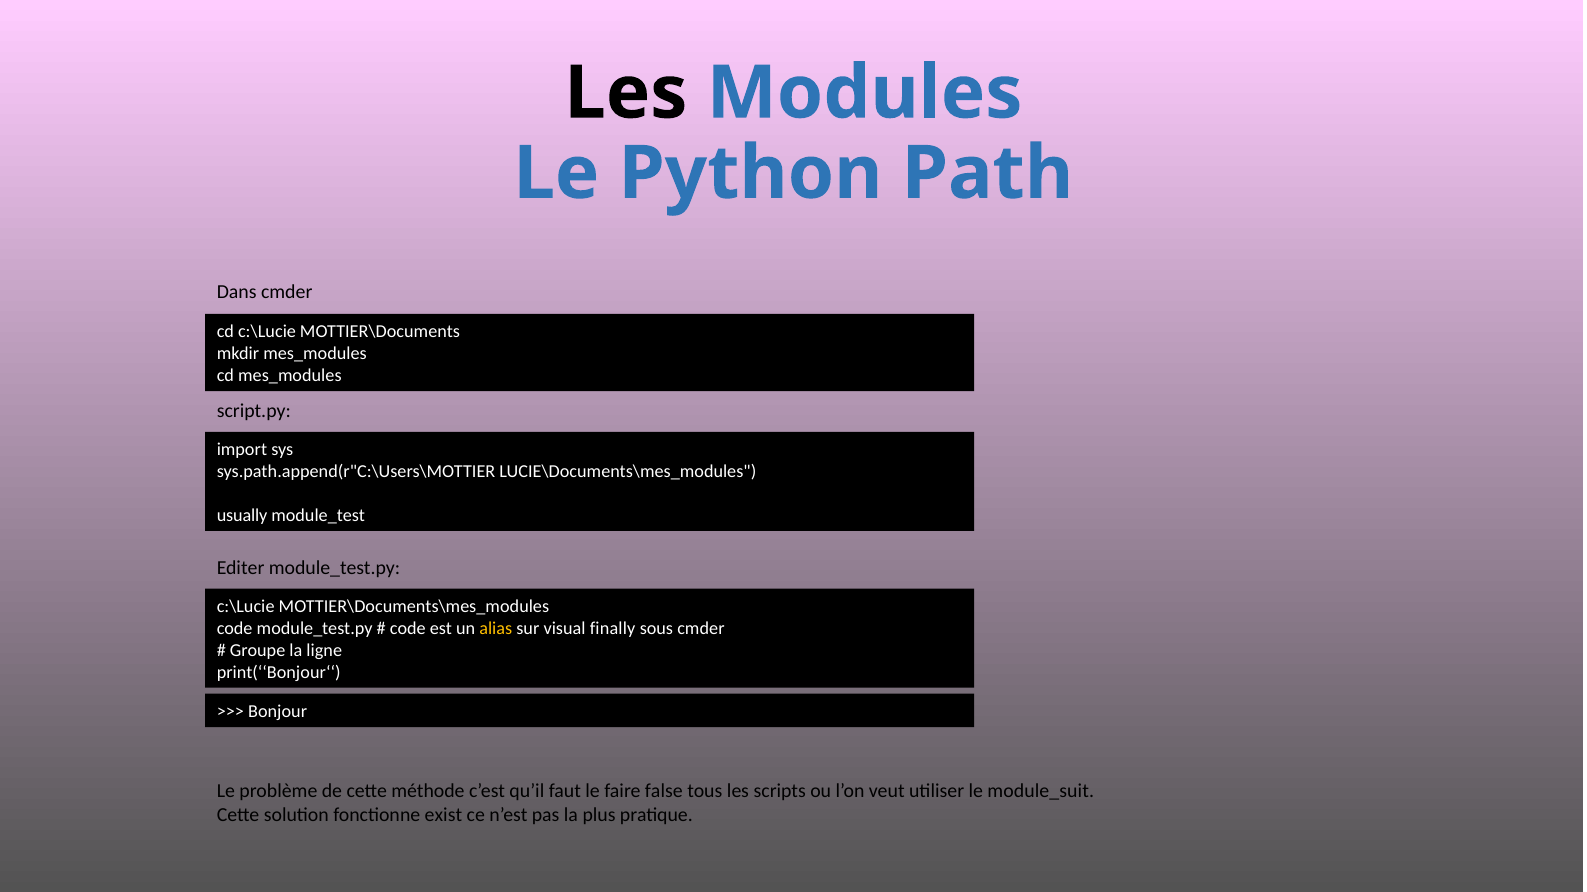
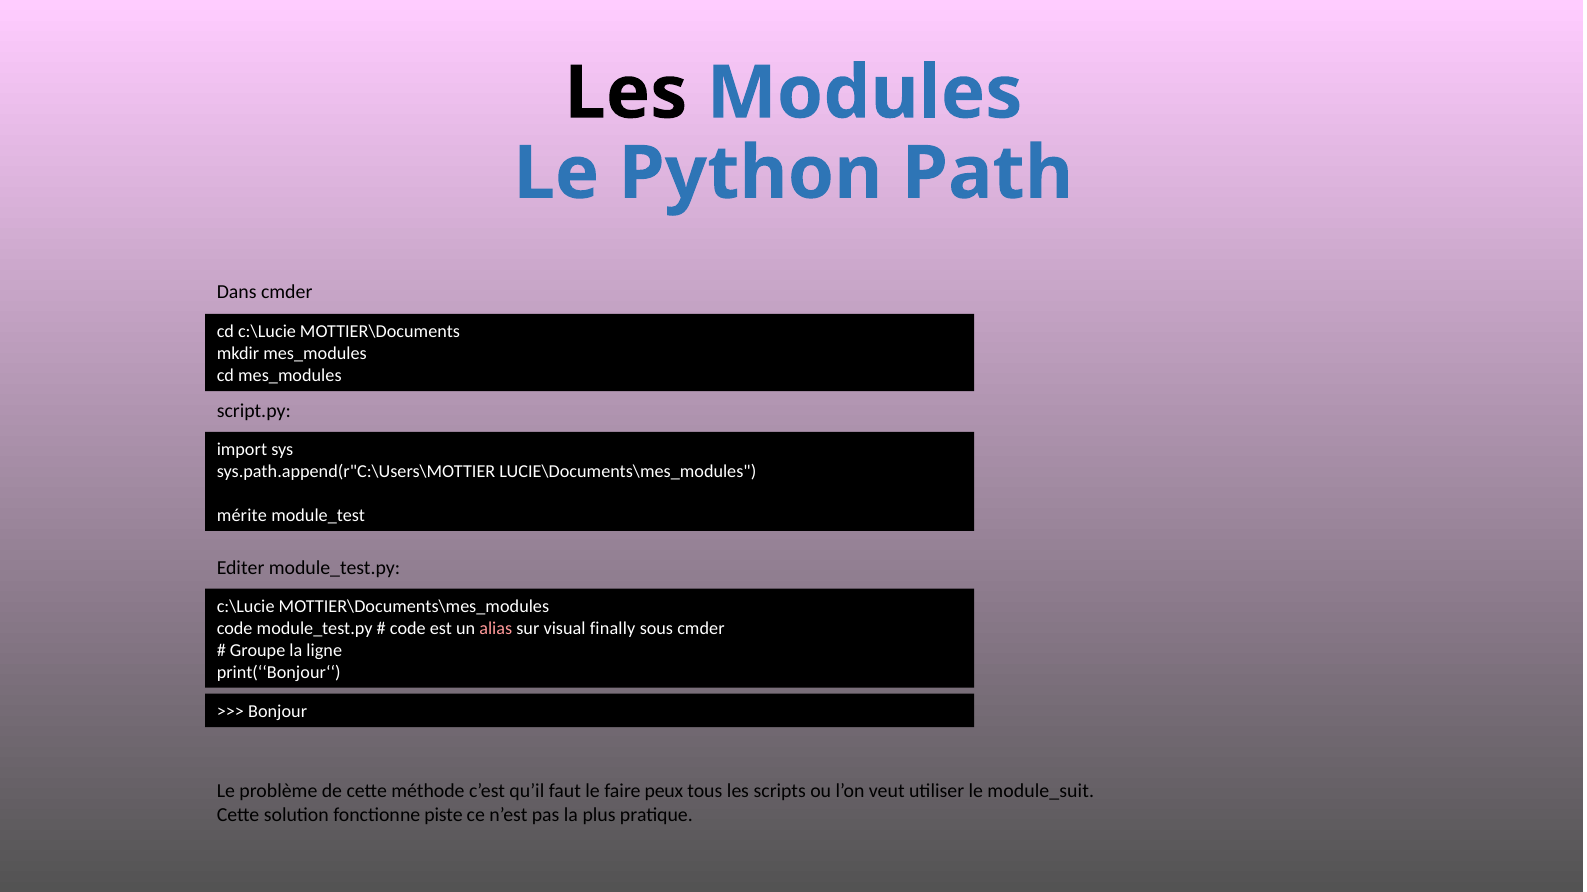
usually: usually -> mérite (242, 516)
alias colour: yellow -> pink (496, 629)
false: false -> peux (664, 792)
exist: exist -> piste (444, 816)
